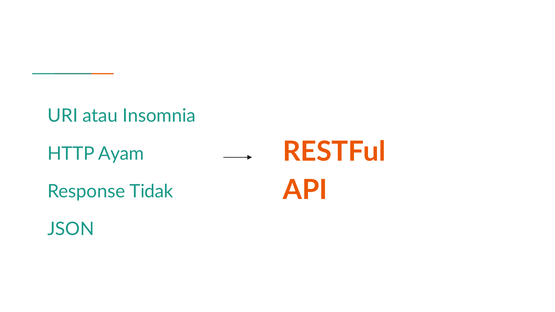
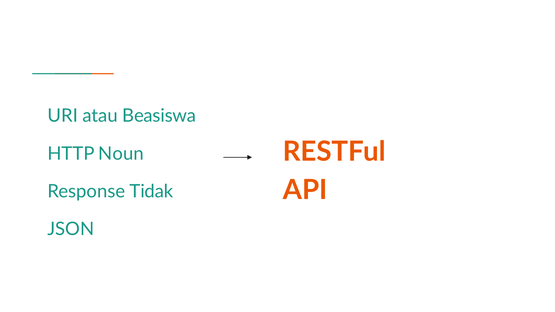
Insomnia: Insomnia -> Beasiswa (159, 116)
Ayam: Ayam -> Noun (121, 154)
